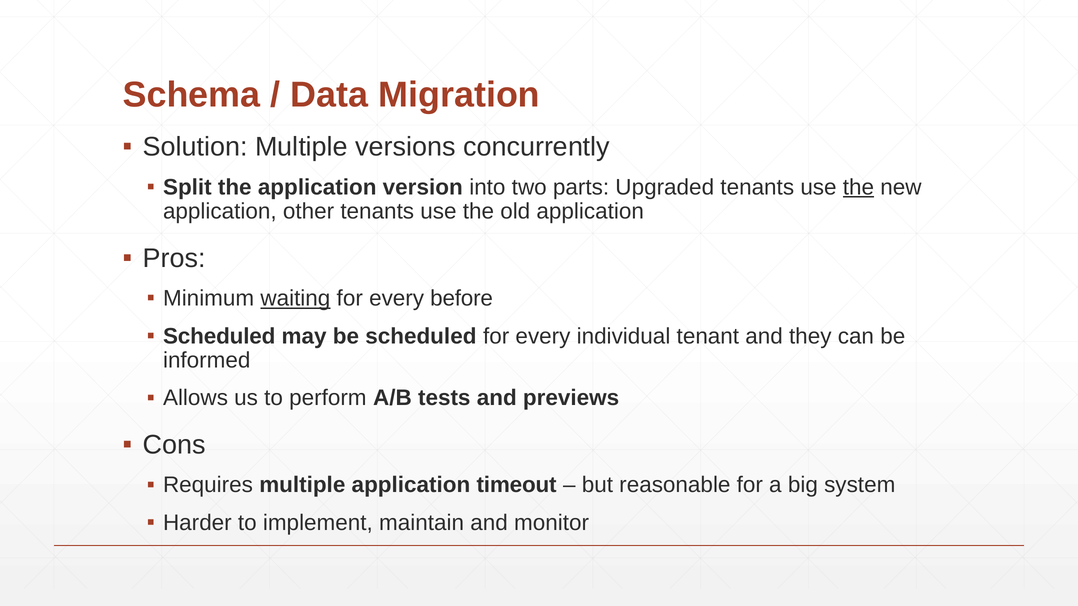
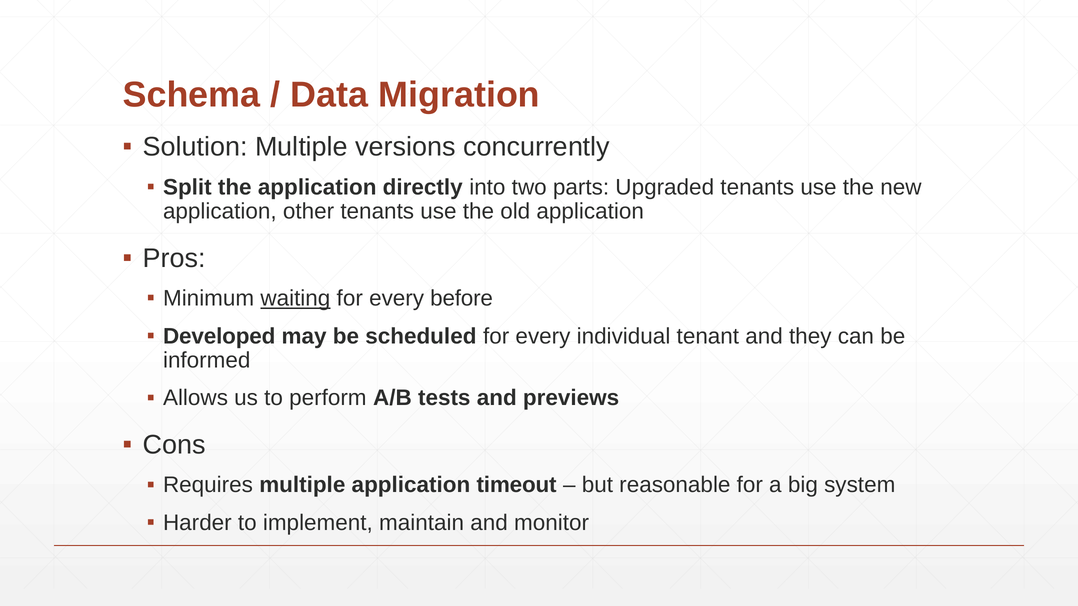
version: version -> directly (423, 187)
the underline: present -> none (858, 187)
Scheduled: Scheduled -> Developed (219, 336)
